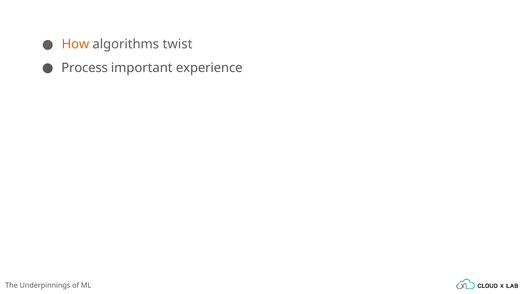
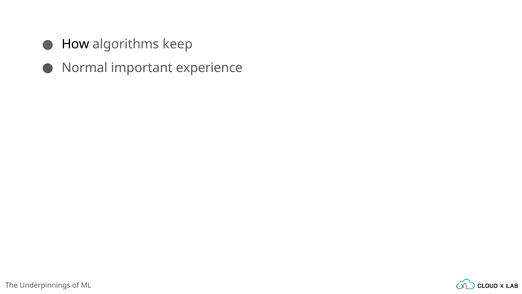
How colour: orange -> black (75, 44)
twist: twist -> keep (178, 44)
Process: Process -> Normal (85, 68)
